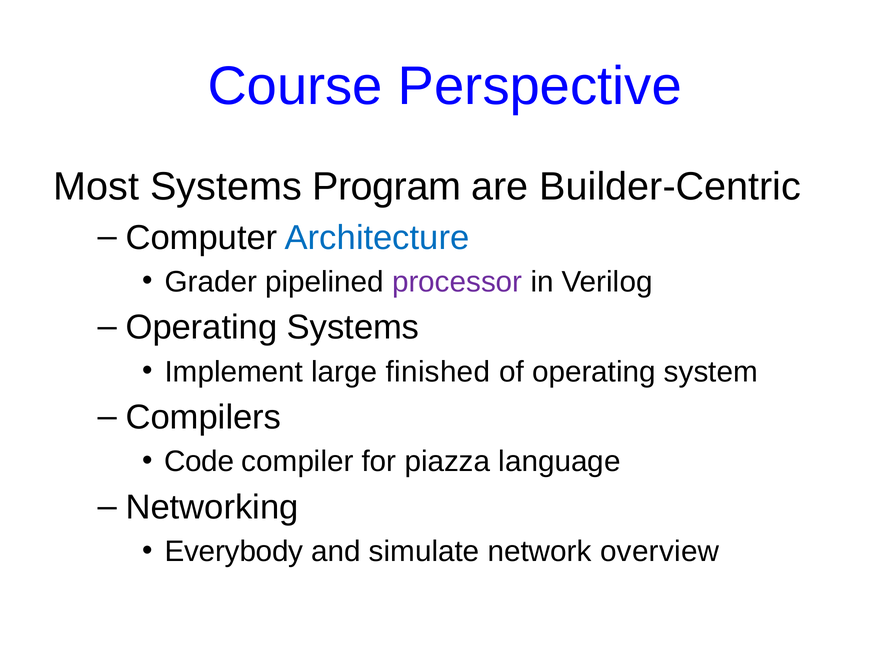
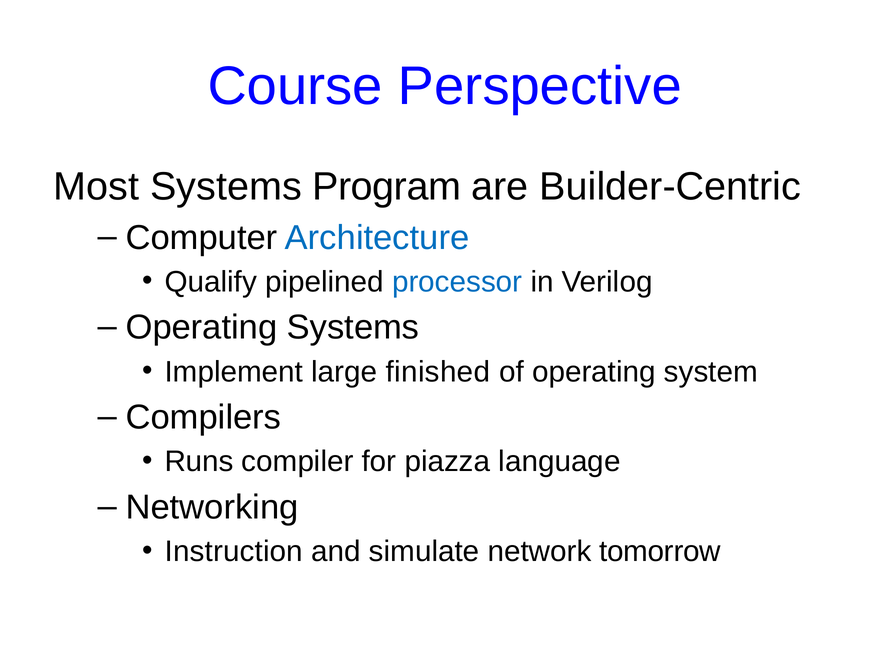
Grader: Grader -> Qualify (211, 282)
processor colour: purple -> blue (457, 282)
Code: Code -> Runs (199, 462)
Everybody: Everybody -> Instruction (234, 552)
overview: overview -> tomorrow (660, 552)
